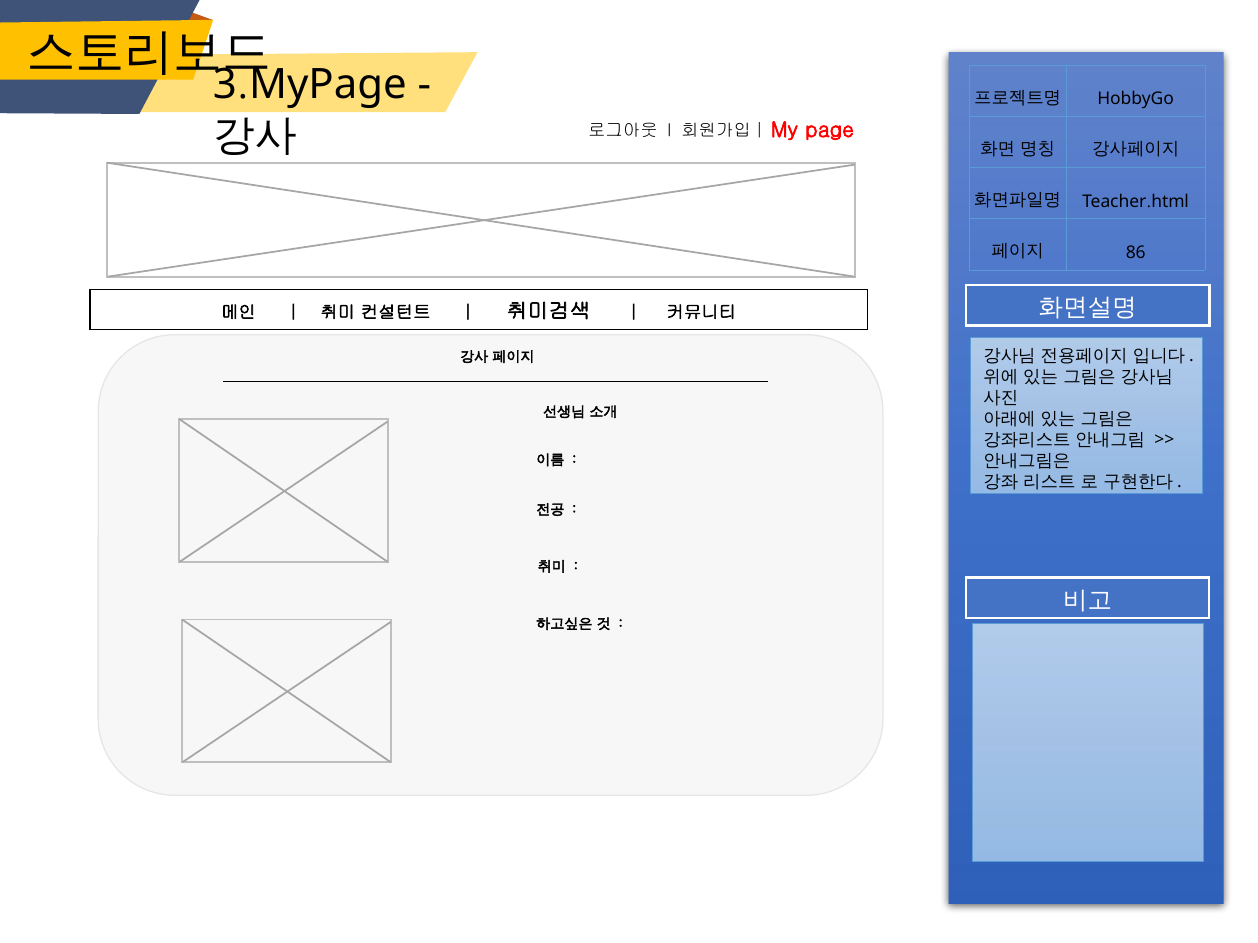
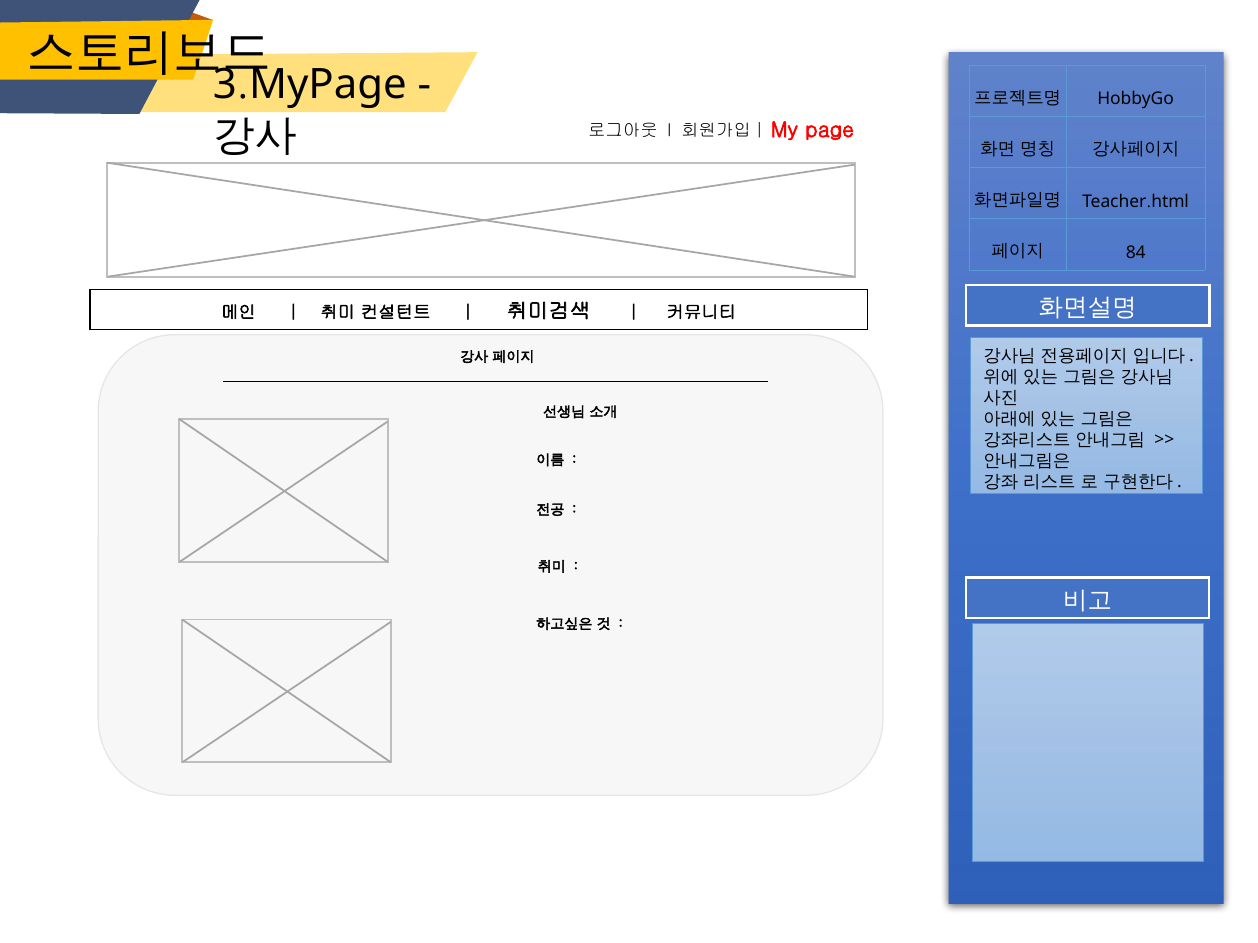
86: 86 -> 84 (1136, 253)
